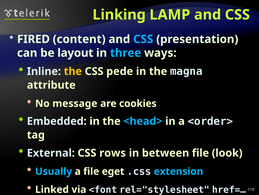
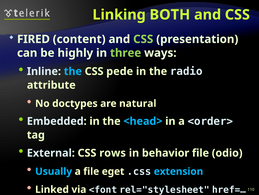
LAMP: LAMP -> BOTH (170, 15)
CSS colour: light blue -> light green (143, 39)
layout: layout -> highly (75, 53)
three colour: light blue -> light green (126, 53)
the colour: yellow -> light blue (73, 71)
magna: magna -> radio (186, 71)
message: message -> doctypes (75, 103)
cookies: cookies -> natural (138, 103)
between: between -> behavior (166, 152)
look: look -> odio (227, 152)
